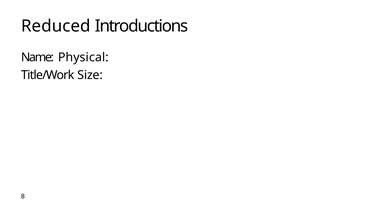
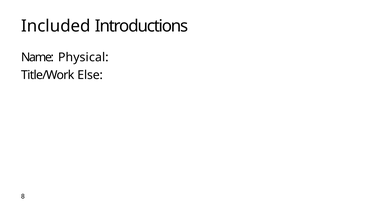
Reduced: Reduced -> Included (56, 26)
Size: Size -> Else (90, 75)
